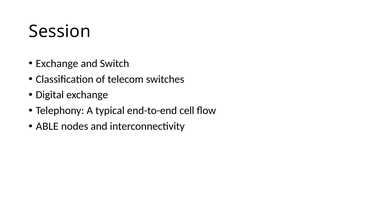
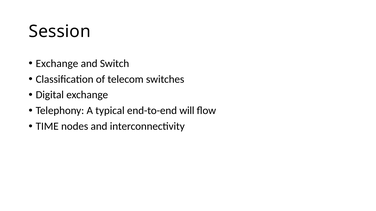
cell: cell -> will (187, 111)
ABLE: ABLE -> TIME (47, 127)
